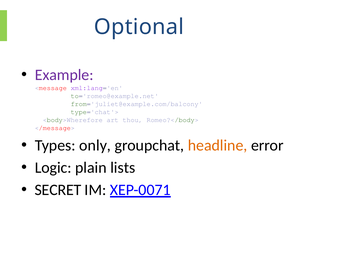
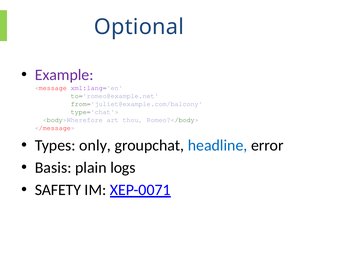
headline colour: orange -> blue (218, 145)
Logic: Logic -> Basis (53, 167)
lists: lists -> logs (123, 167)
SECRET: SECRET -> SAFETY (58, 190)
